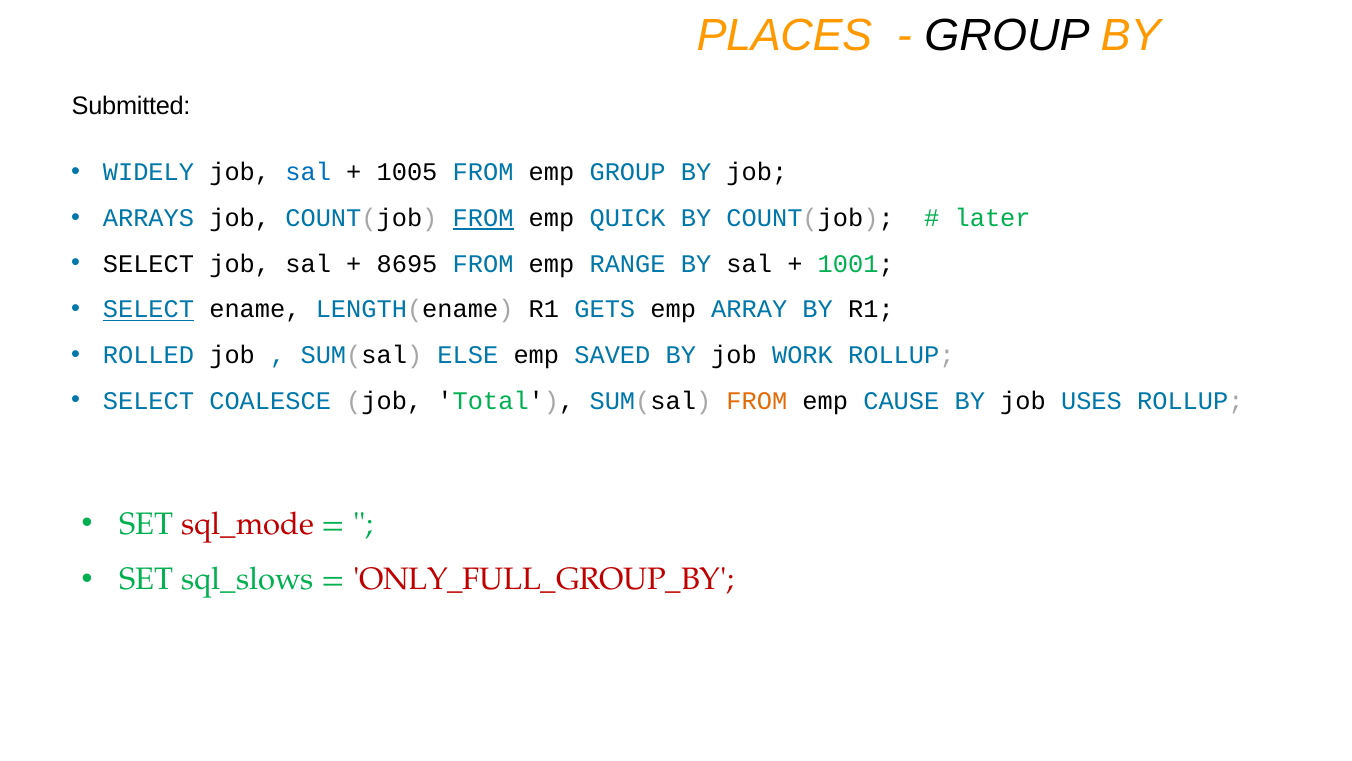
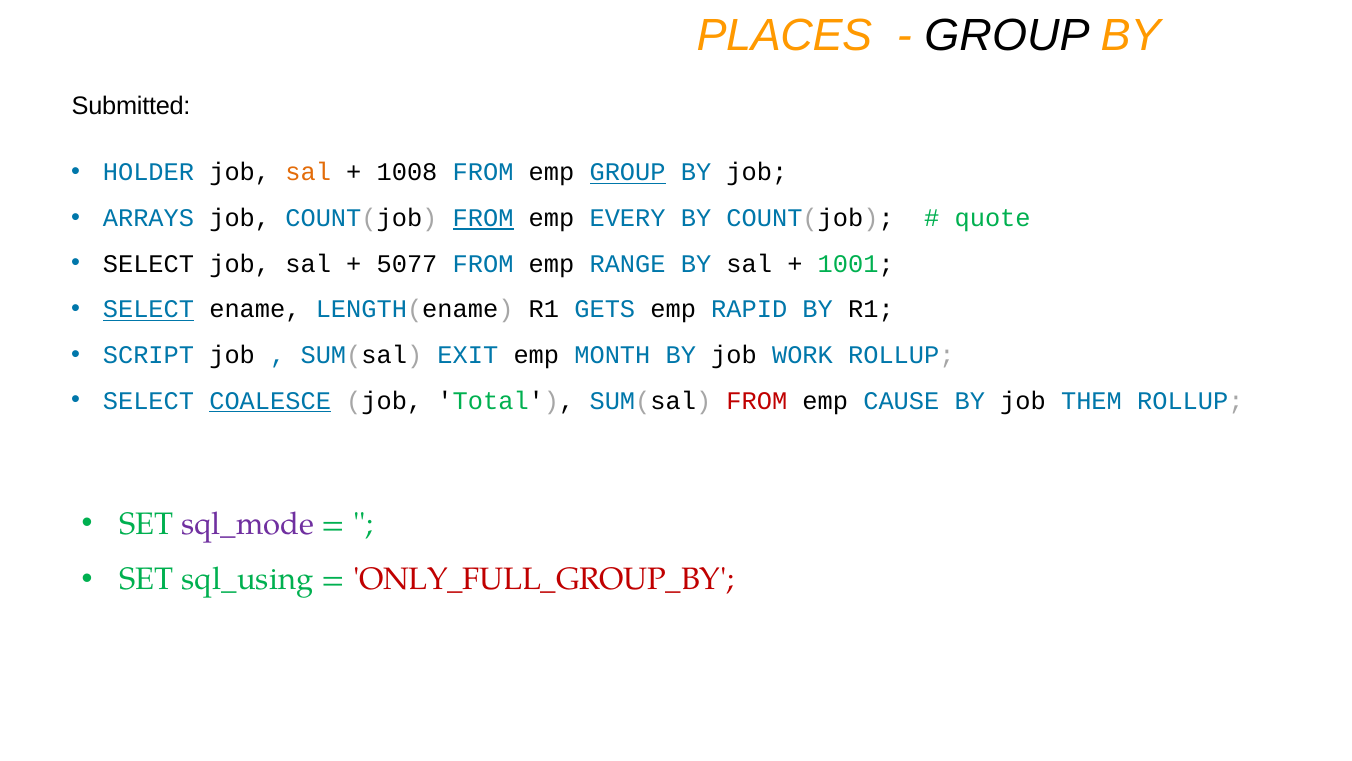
WIDELY: WIDELY -> HOLDER (148, 172)
sal colour: blue -> orange (308, 172)
1005: 1005 -> 1008 (407, 172)
GROUP underline: none -> present (628, 172)
QUICK: QUICK -> EVERY (628, 218)
later: later -> quote (993, 218)
8695: 8695 -> 5077 (407, 264)
ARRAY: ARRAY -> RAPID (749, 309)
ROLLED: ROLLED -> SCRIPT (148, 355)
ELSE: ELSE -> EXIT (468, 355)
SAVED: SAVED -> MONTH (612, 355)
COALESCE underline: none -> present (270, 401)
FROM colour: orange -> red (757, 401)
USES: USES -> THEM (1091, 401)
sql_mode colour: red -> purple (248, 524)
sql_slows: sql_slows -> sql_using (248, 579)
